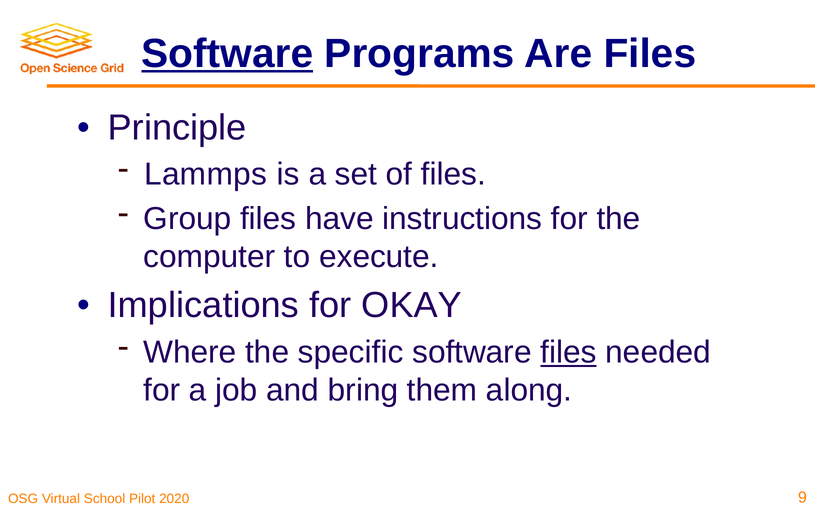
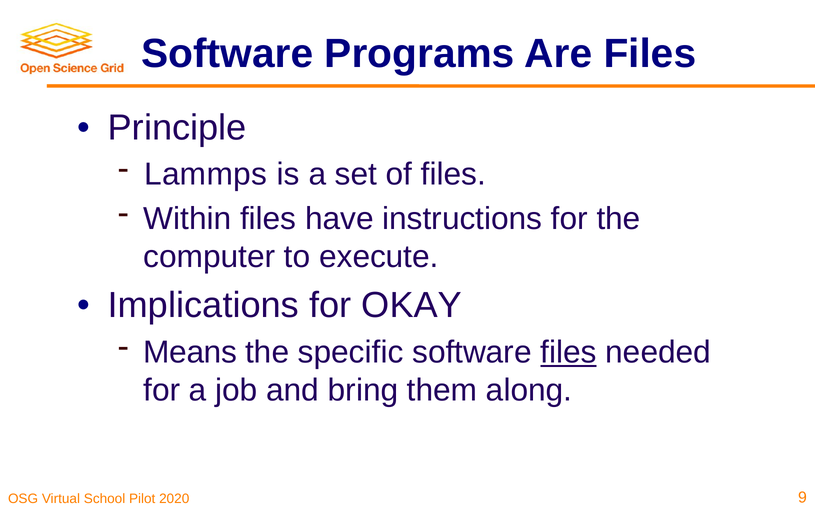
Software underline: present -> none (227, 54)
Group: Group -> Within (187, 219)
Where: Where -> Means (190, 352)
